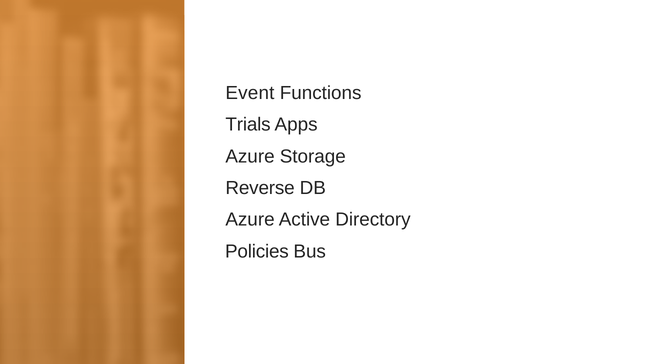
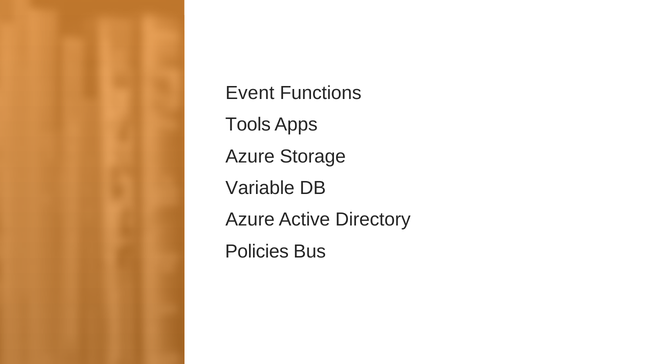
Trials: Trials -> Tools (248, 125)
Reverse: Reverse -> Variable (260, 188)
